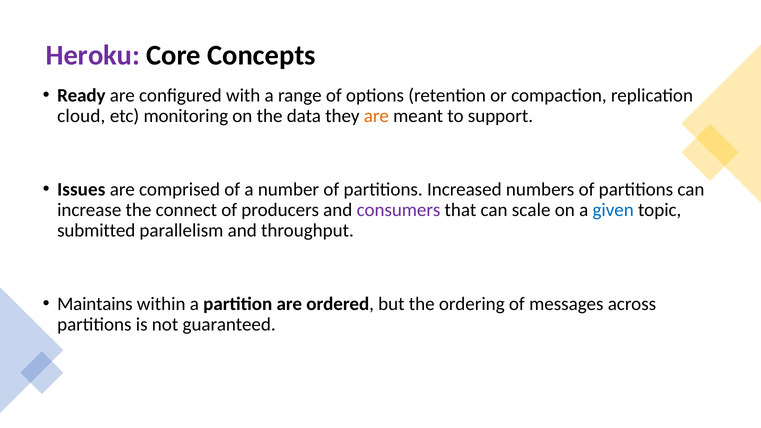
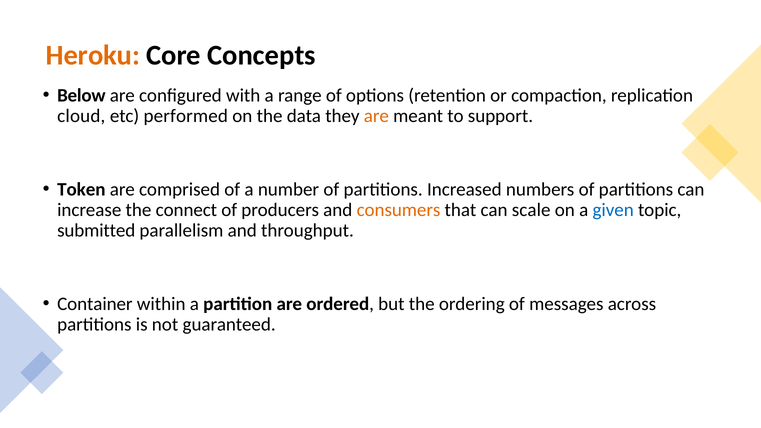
Heroku colour: purple -> orange (93, 55)
Ready: Ready -> Below (81, 95)
monitoring: monitoring -> performed (186, 116)
Issues: Issues -> Token (81, 189)
consumers colour: purple -> orange (399, 210)
Maintains: Maintains -> Container (95, 304)
